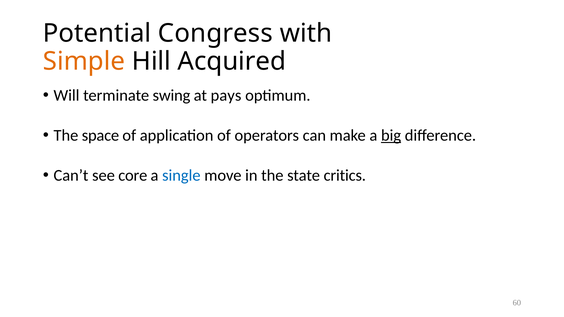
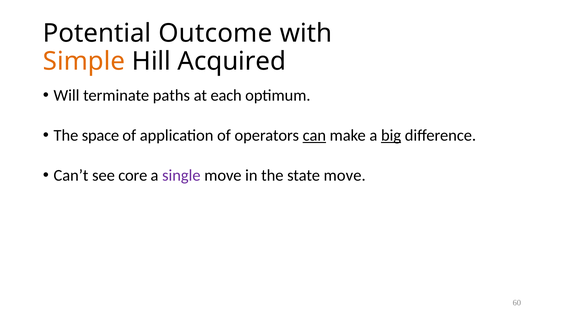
Congress: Congress -> Outcome (215, 33)
swing: swing -> paths (171, 95)
pays: pays -> each (226, 95)
can underline: none -> present (314, 135)
single colour: blue -> purple (181, 176)
state critics: critics -> move (345, 176)
